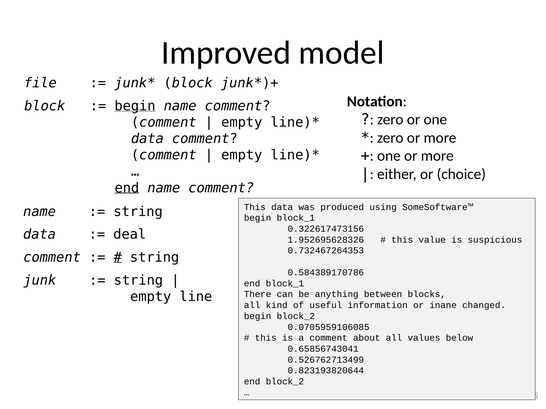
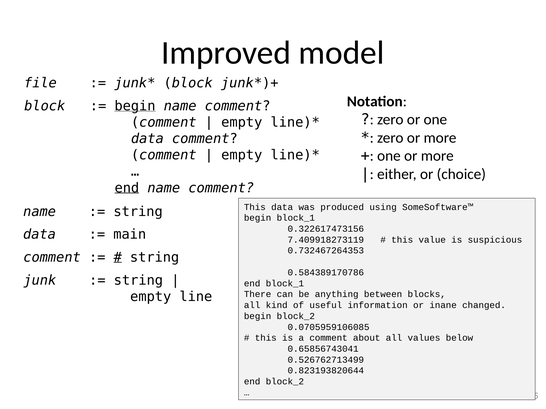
deal: deal -> main (130, 235)
1.952695628326: 1.952695628326 -> 7.409918273119 (326, 240)
